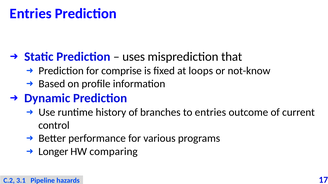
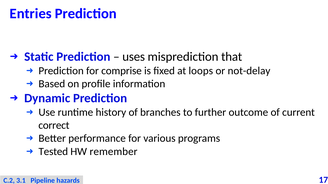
not-know: not-know -> not-delay (249, 71)
to entries: entries -> further (210, 112)
control: control -> correct (54, 126)
Longer: Longer -> Tested (53, 152)
comparing: comparing -> remember (114, 152)
